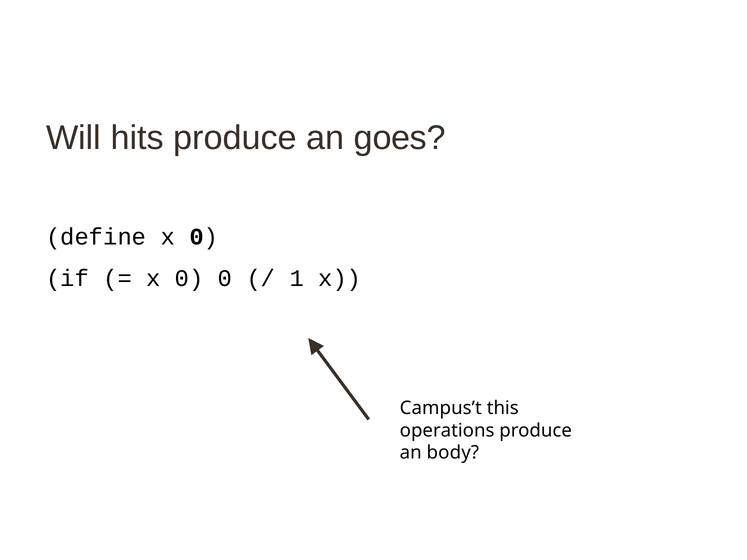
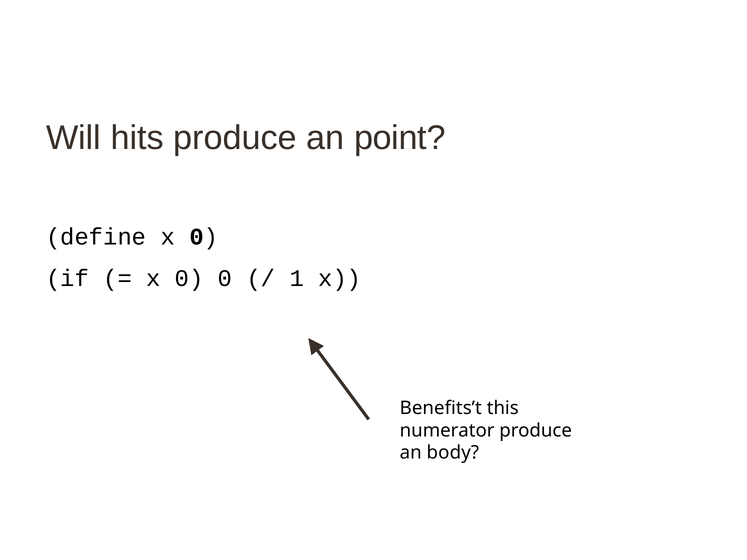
goes: goes -> point (400, 138)
Campus’t: Campus’t -> Benefits’t (441, 408)
operations: operations -> numerator (447, 431)
